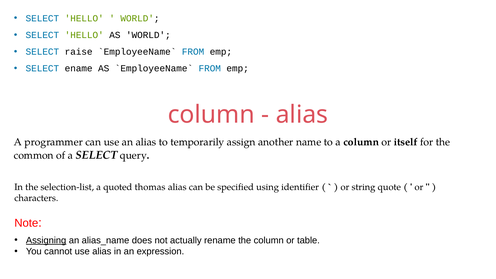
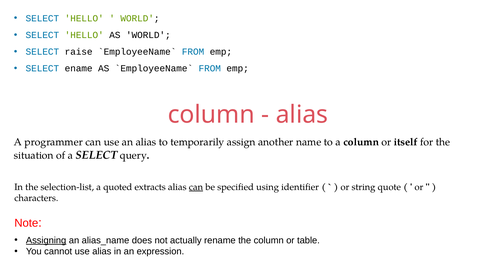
common: common -> situation (34, 155)
thomas: thomas -> extracts (150, 187)
can underline: none -> present (196, 187)
